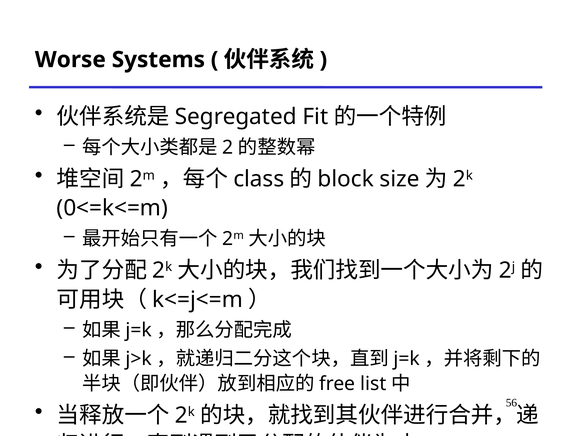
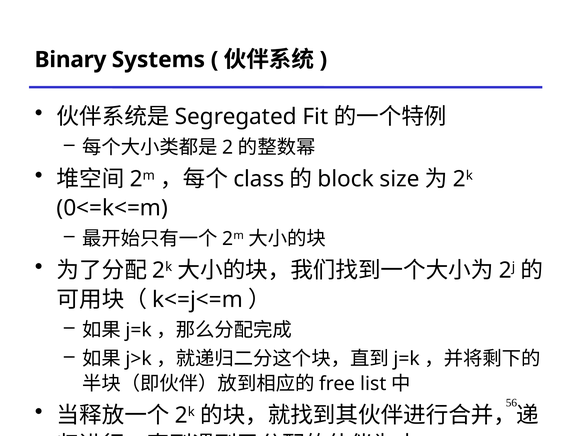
Worse: Worse -> Binary (70, 60)
